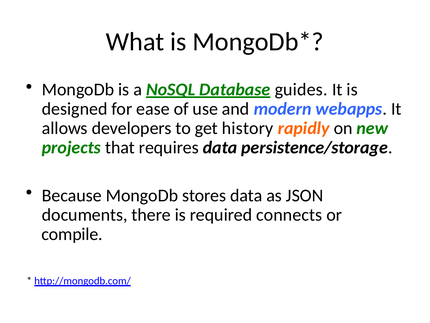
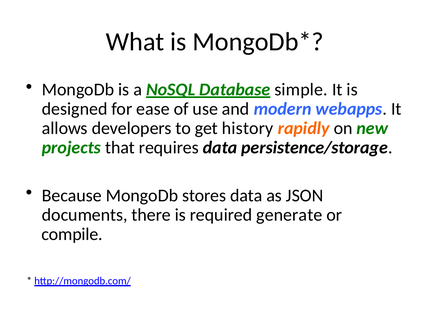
guides: guides -> simple (301, 89)
connects: connects -> generate (289, 215)
